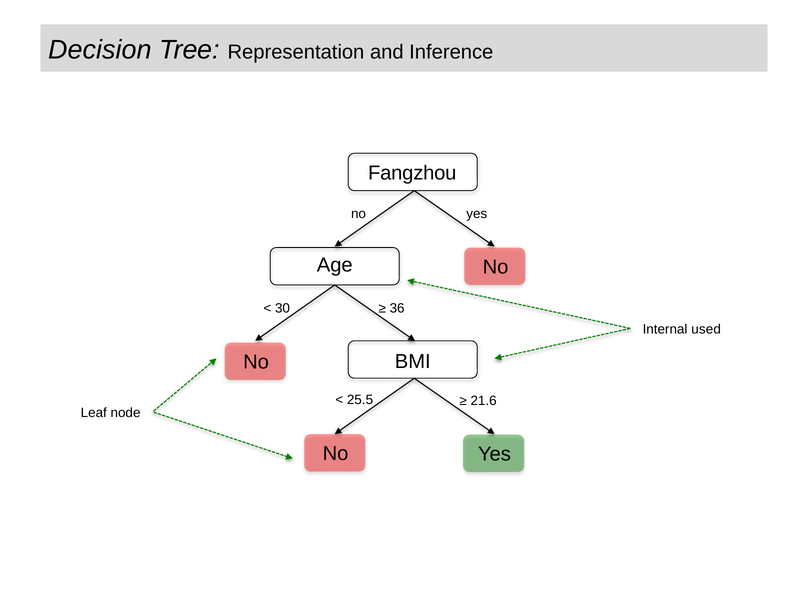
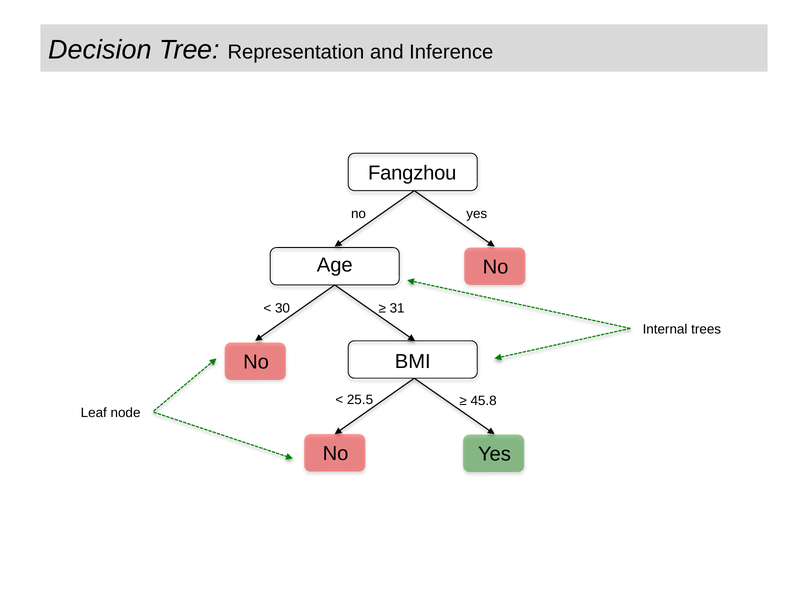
36: 36 -> 31 (397, 308)
used: used -> trees (706, 329)
21.6: 21.6 -> 45.8 (484, 401)
